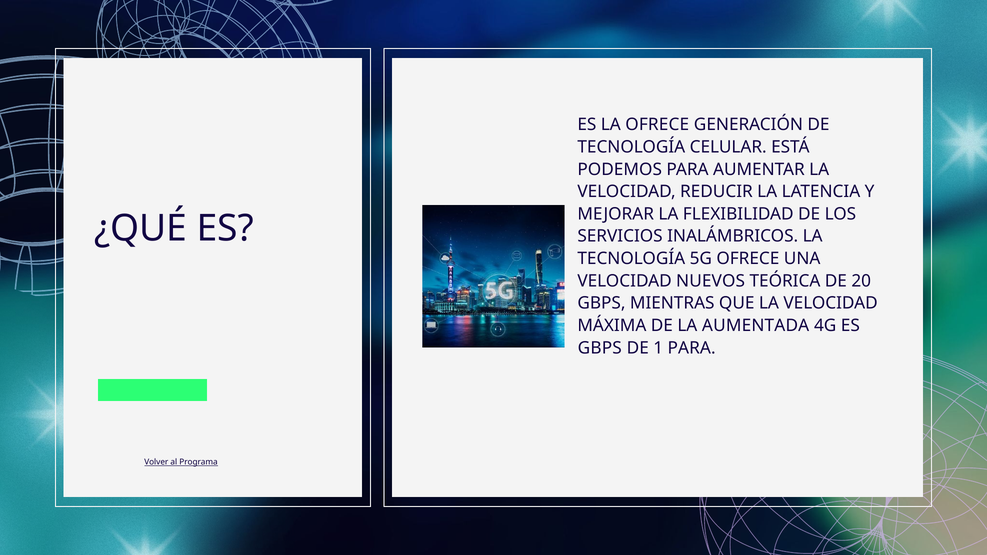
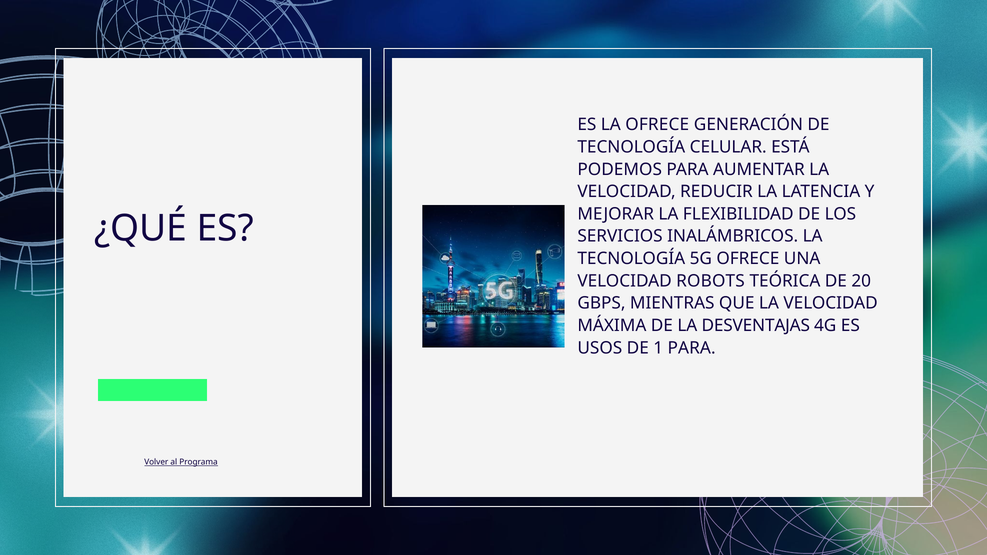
NUEVOS: NUEVOS -> ROBOTS (710, 281)
AUMENTADA: AUMENTADA -> DESVENTAJAS (756, 326)
GBPS: GBPS -> USOS (600, 348)
